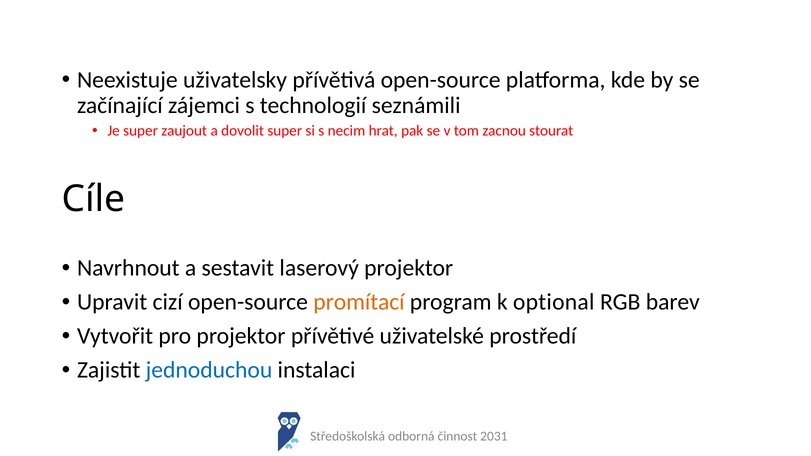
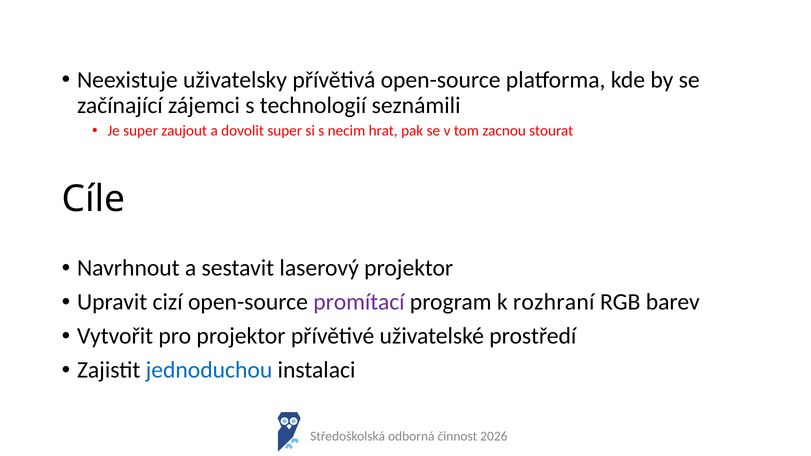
promítací colour: orange -> purple (359, 302)
optional: optional -> rozhraní (554, 302)
2031: 2031 -> 2026 (494, 437)
